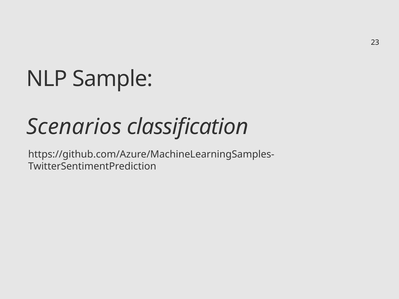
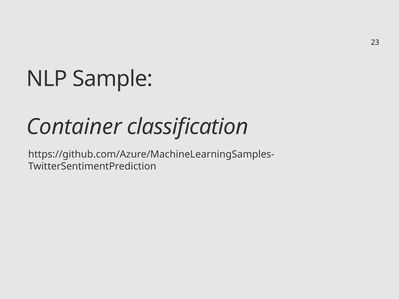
Scenarios: Scenarios -> Container (74, 127)
